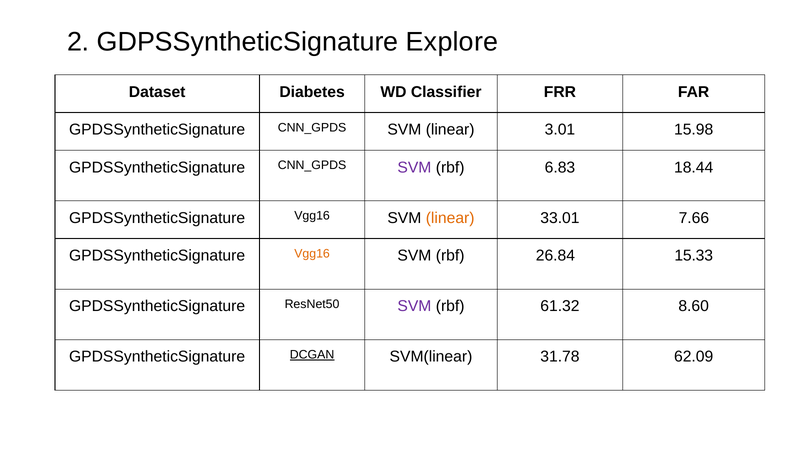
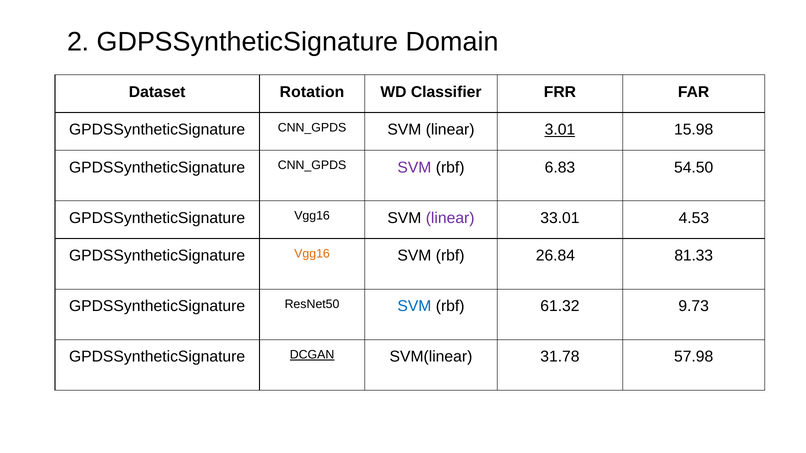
Explore: Explore -> Domain (452, 42)
Diabetes: Diabetes -> Rotation (312, 92)
3.01 underline: none -> present (560, 130)
18.44: 18.44 -> 54.50 (694, 167)
linear colour: orange -> purple (450, 218)
7.66: 7.66 -> 4.53 (694, 218)
15.33: 15.33 -> 81.33 (694, 256)
SVM colour: purple -> blue (414, 306)
8.60: 8.60 -> 9.73 (694, 306)
62.09: 62.09 -> 57.98 (694, 357)
